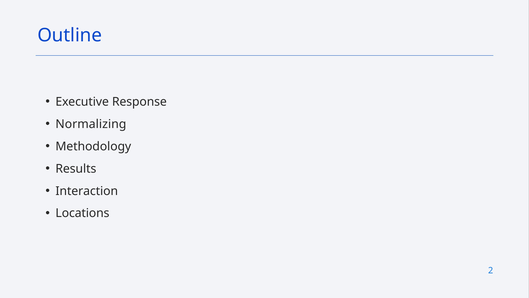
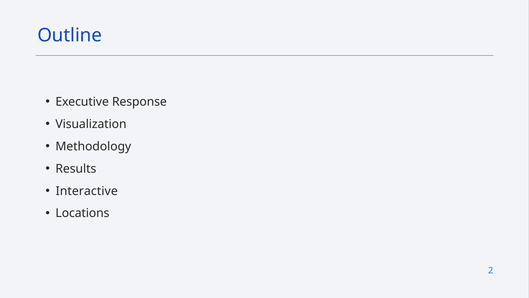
Normalizing: Normalizing -> Visualization (91, 124)
Interaction: Interaction -> Interactive (87, 191)
